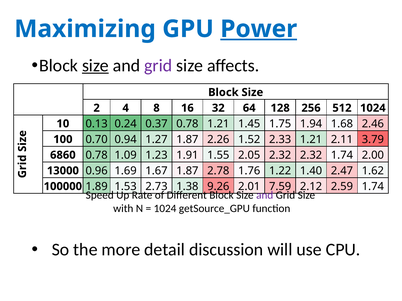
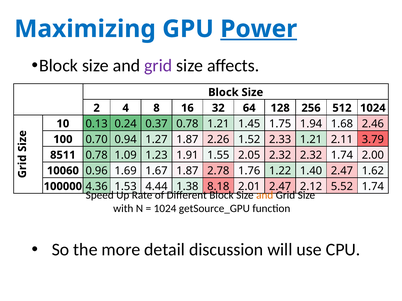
size underline: present -> none (95, 66)
6860: 6860 -> 8511 (63, 155)
13000: 13000 -> 10060 (63, 171)
1.89: 1.89 -> 4.36 (97, 187)
2.73: 2.73 -> 4.44 (156, 187)
9.26: 9.26 -> 8.18 (218, 187)
2.01 7.59: 7.59 -> 2.47 (280, 187)
2.59: 2.59 -> 5.52 (342, 187)
and colour: purple -> orange (265, 196)
